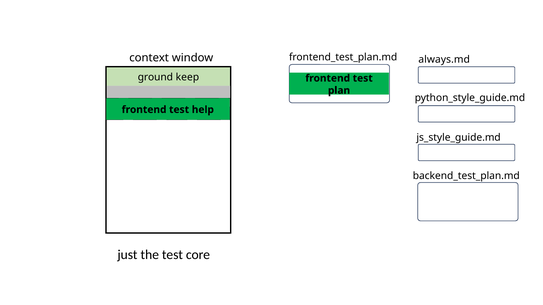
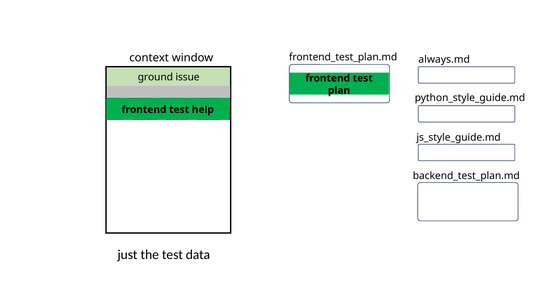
keep: keep -> issue (188, 77)
core: core -> data (198, 255)
